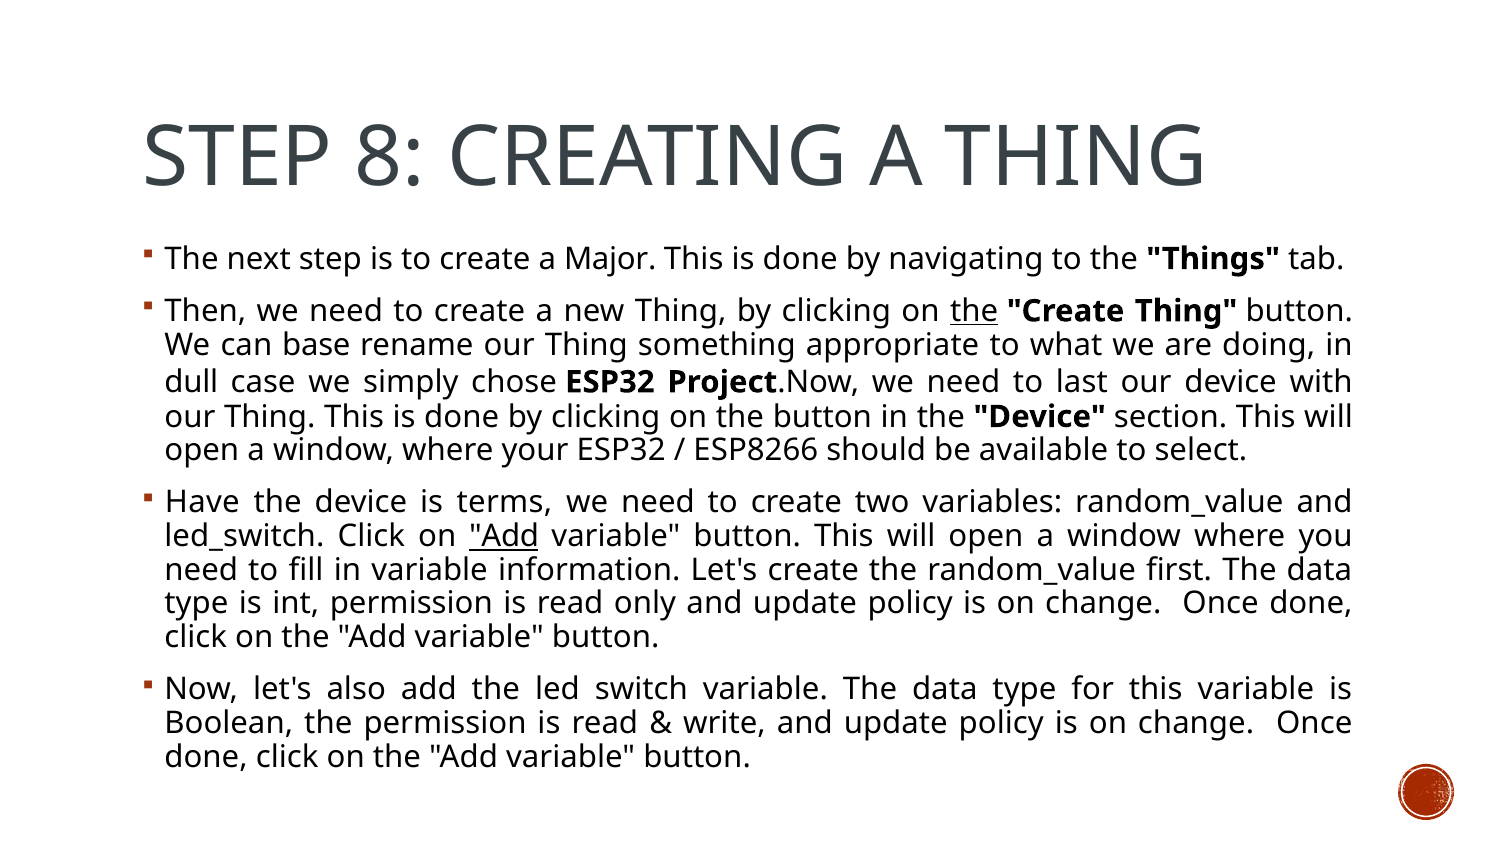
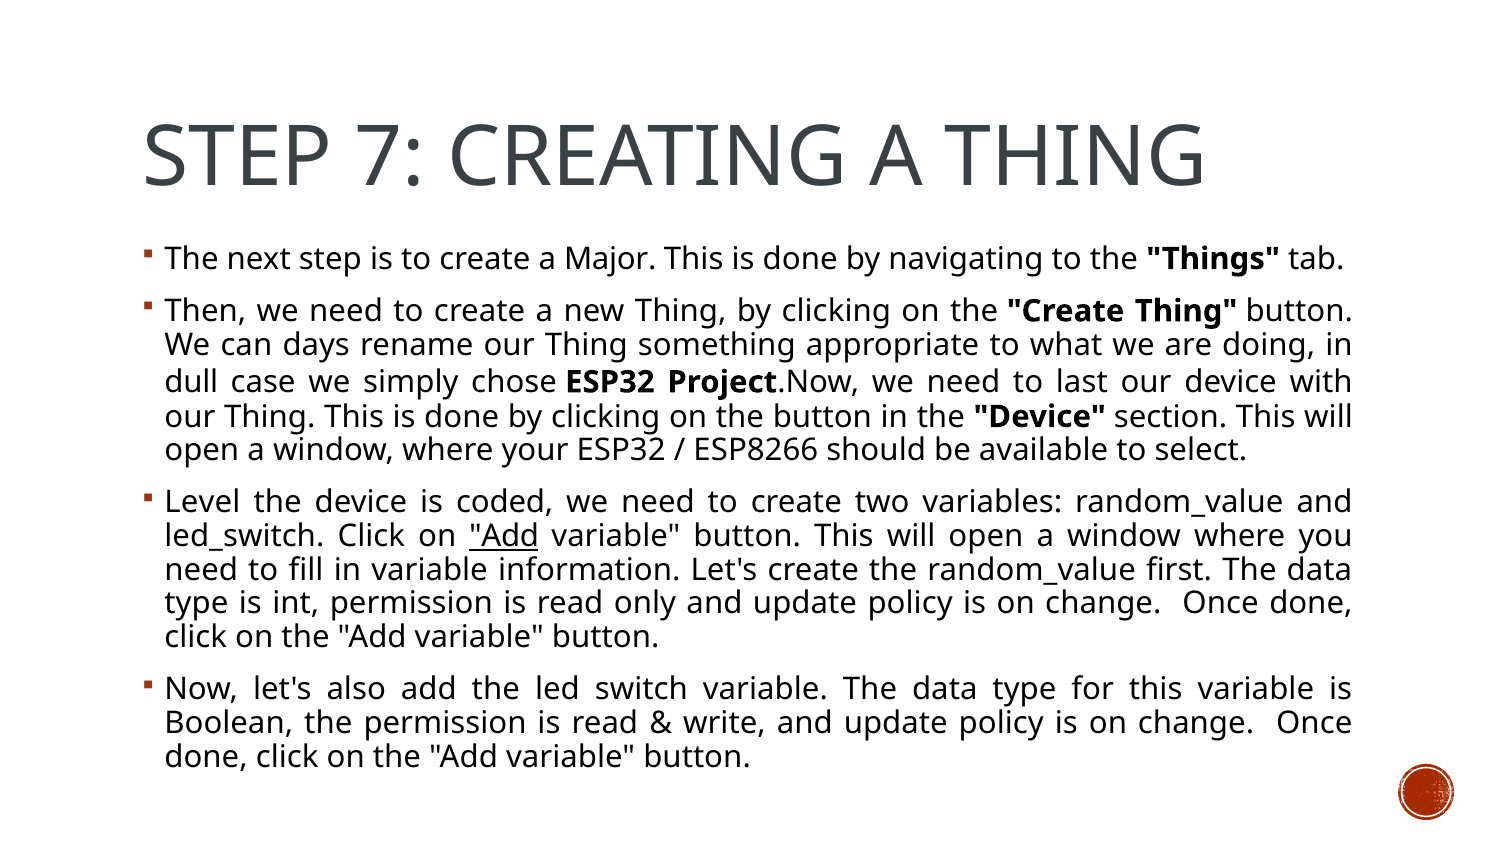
8: 8 -> 7 (390, 158)
the underline: present -> none (974, 311)
base: base -> days (316, 345)
Have: Have -> Level (202, 503)
terms: terms -> coded (505, 503)
